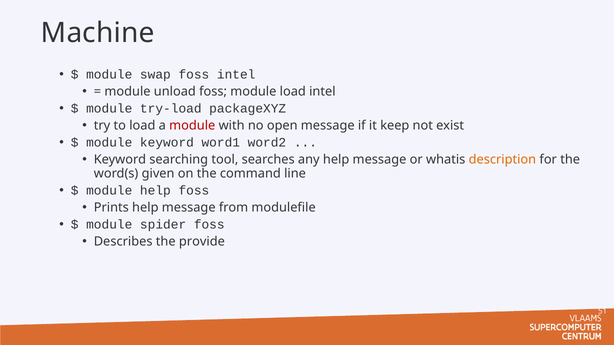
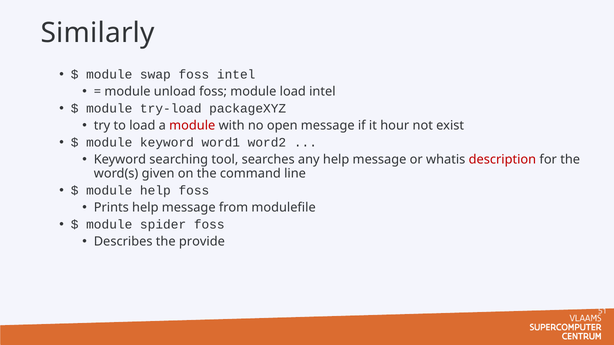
Machine: Machine -> Similarly (98, 33)
keep: keep -> hour (395, 126)
description colour: orange -> red (502, 160)
